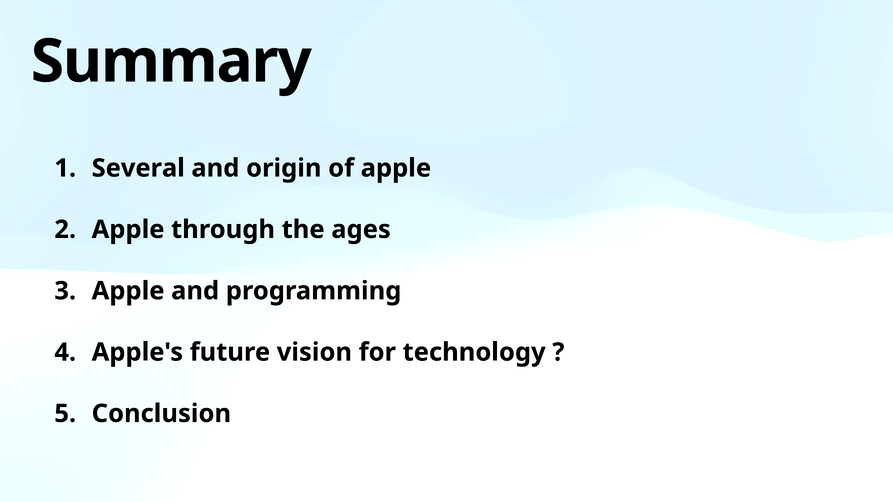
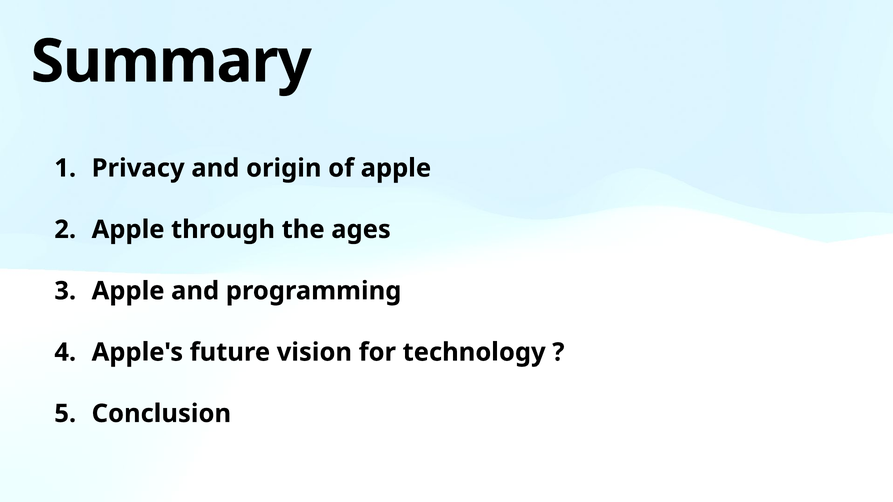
Several: Several -> Privacy (138, 168)
